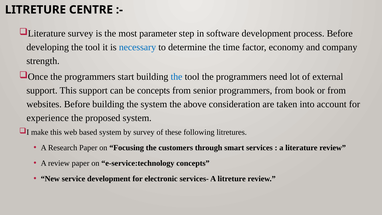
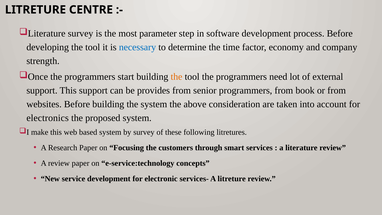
the colour: blue -> orange (177, 77)
be concepts: concepts -> provides (153, 90)
experience: experience -> electronics (48, 118)
